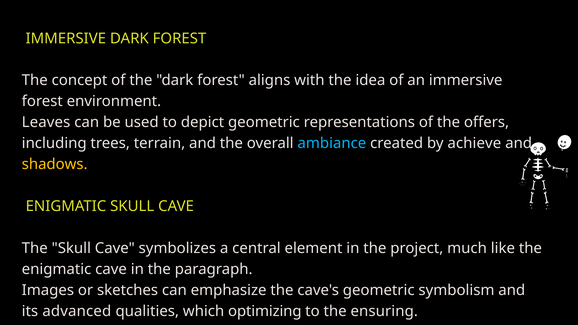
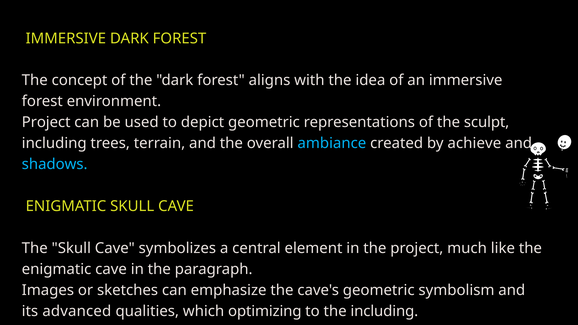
Leaves: Leaves -> Project (46, 122)
offers: offers -> sculpt (487, 122)
shadows colour: yellow -> light blue (55, 164)
the ensuring: ensuring -> including (384, 311)
